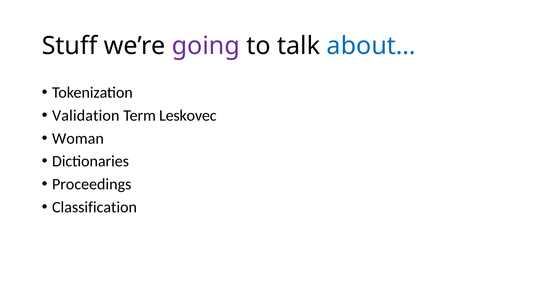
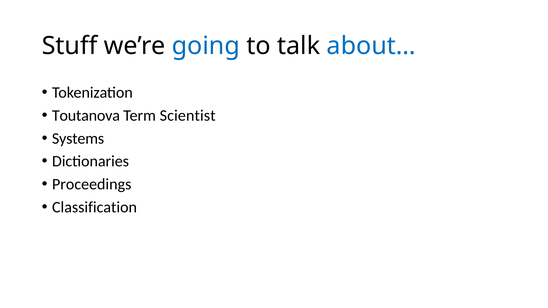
going colour: purple -> blue (206, 46)
Validation: Validation -> Toutanova (86, 116)
Leskovec: Leskovec -> Scientist (188, 116)
Woman: Woman -> Systems (78, 139)
